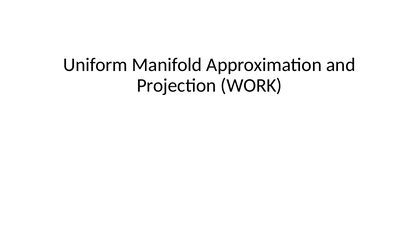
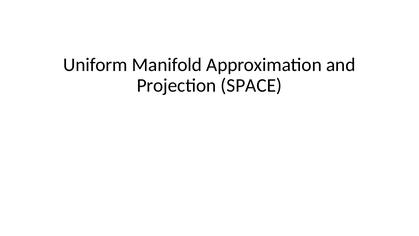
WORK: WORK -> SPACE (251, 85)
